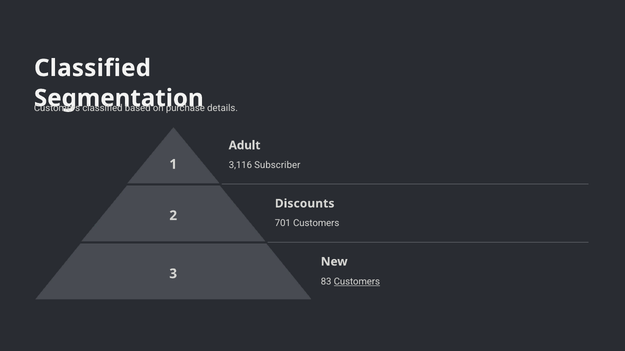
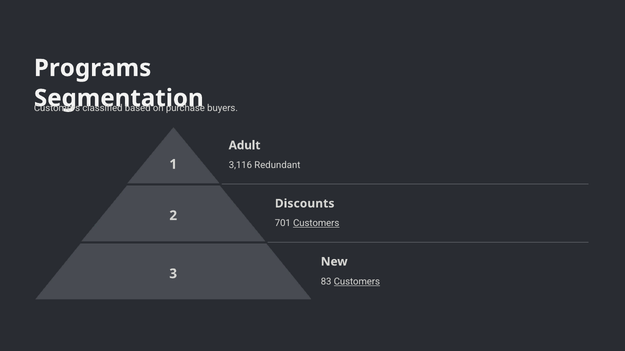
Classified: Classified -> Programs (93, 68)
details: details -> buyers (223, 108)
Subscriber: Subscriber -> Redundant (277, 165)
Customers underline: none -> present (316, 224)
